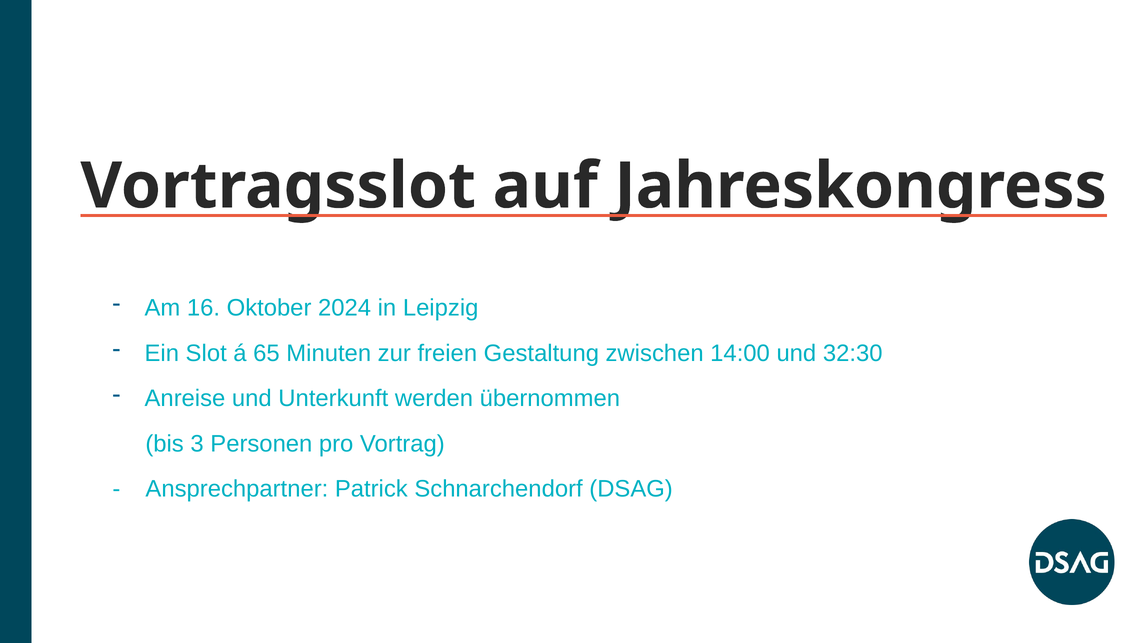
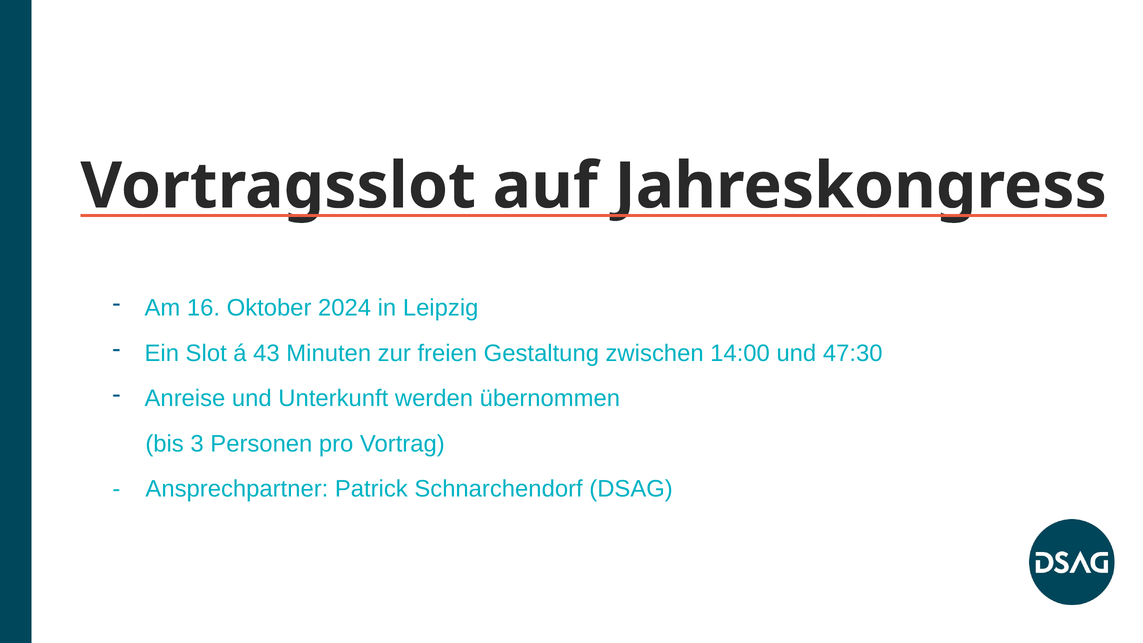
65: 65 -> 43 (266, 353)
32:30: 32:30 -> 47:30 (853, 353)
